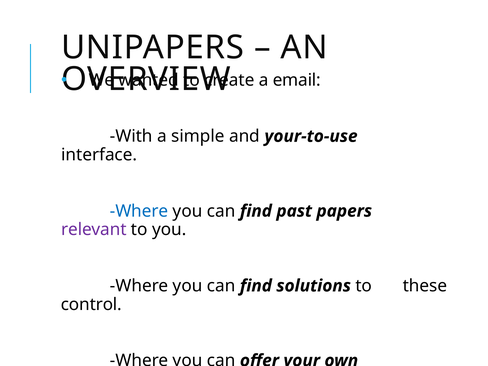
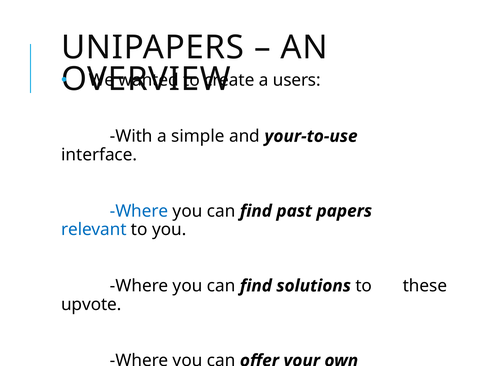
email: email -> users (297, 80)
relevant colour: purple -> blue (94, 230)
control: control -> upvote (91, 304)
